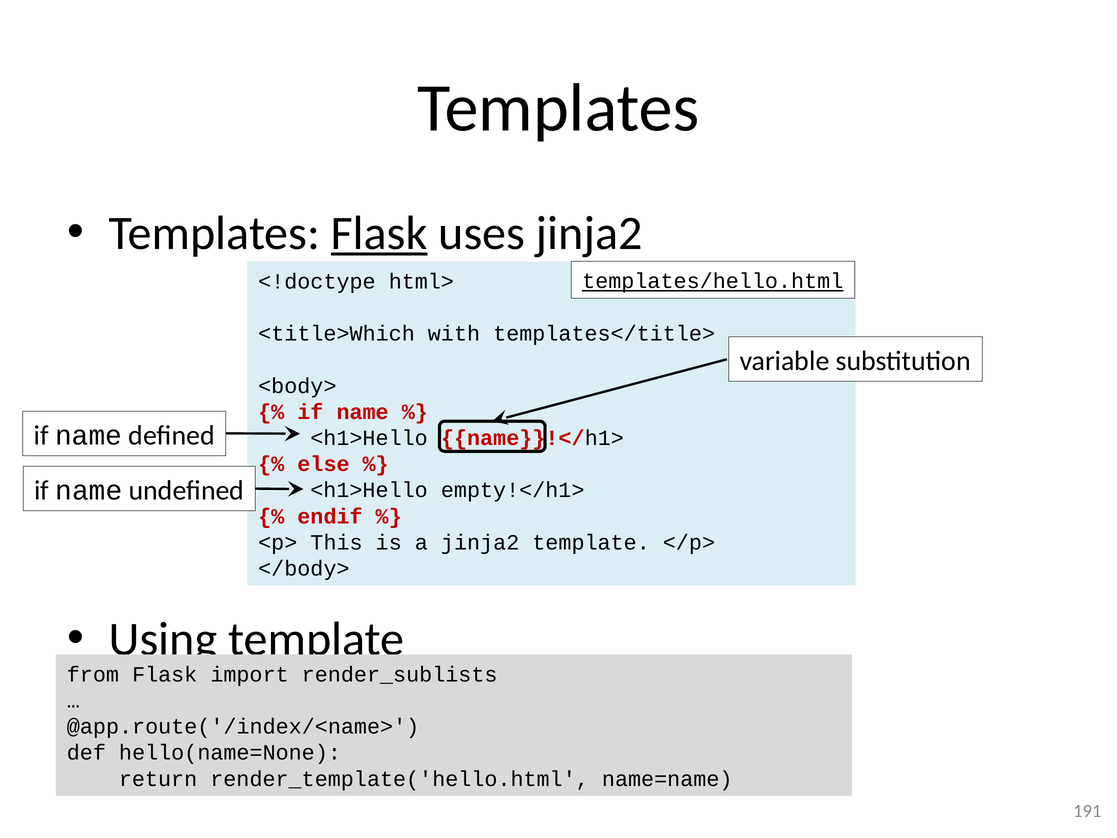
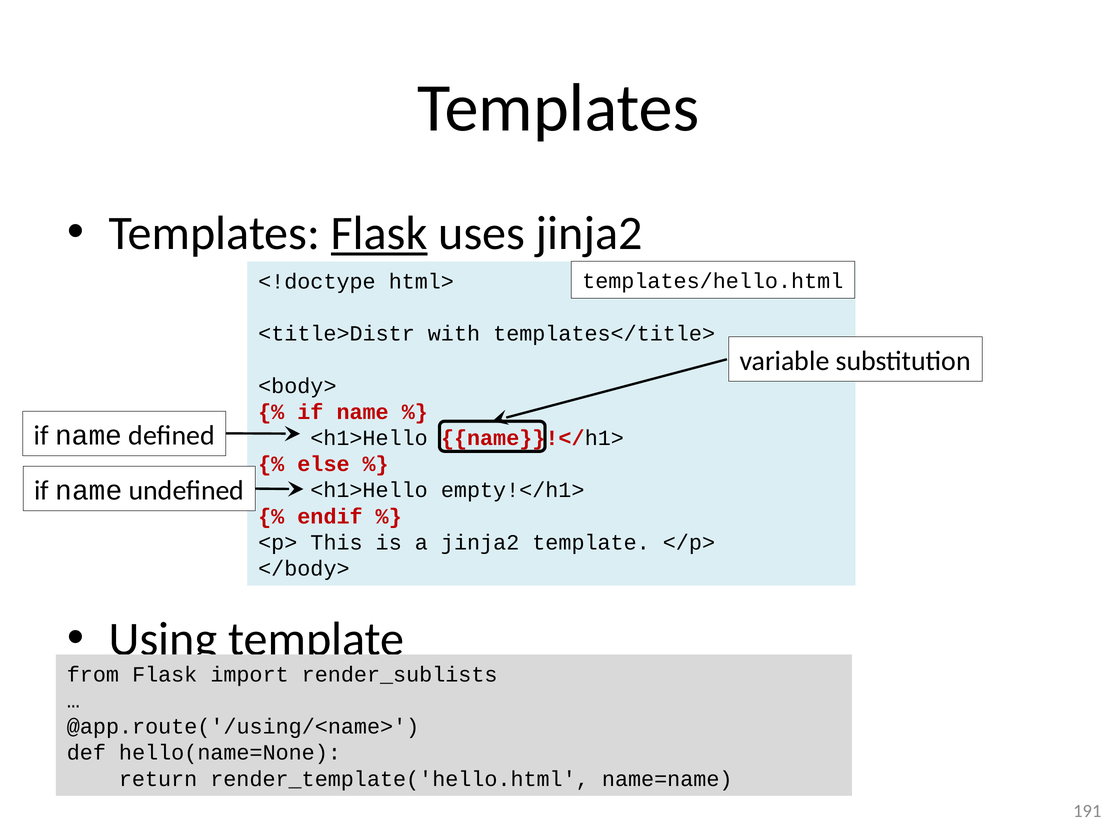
templates/hello.html underline: present -> none (713, 281)
<title>Which: <title>Which -> <title>Distr (337, 334)
@app.route('/index/<name>: @app.route('/index/<name> -> @app.route('/using/<name> (243, 726)
